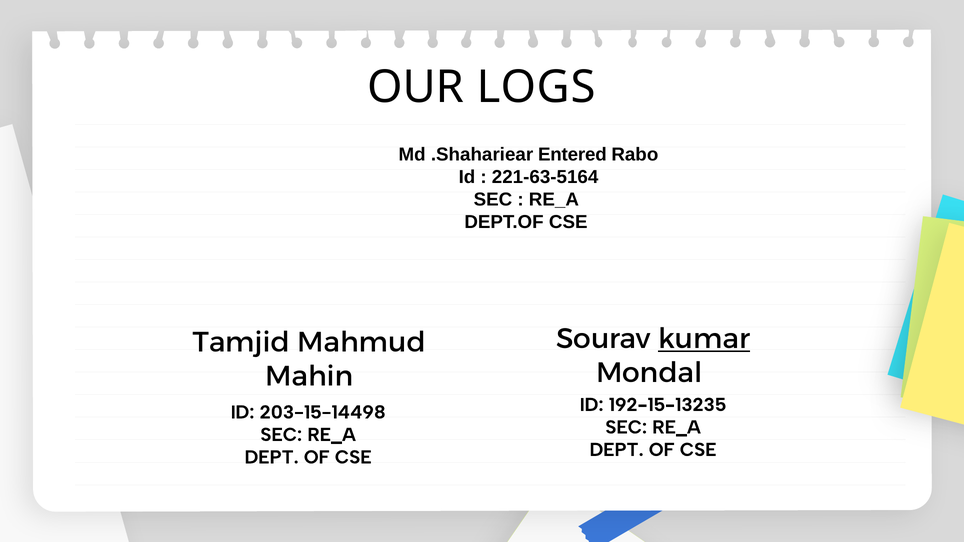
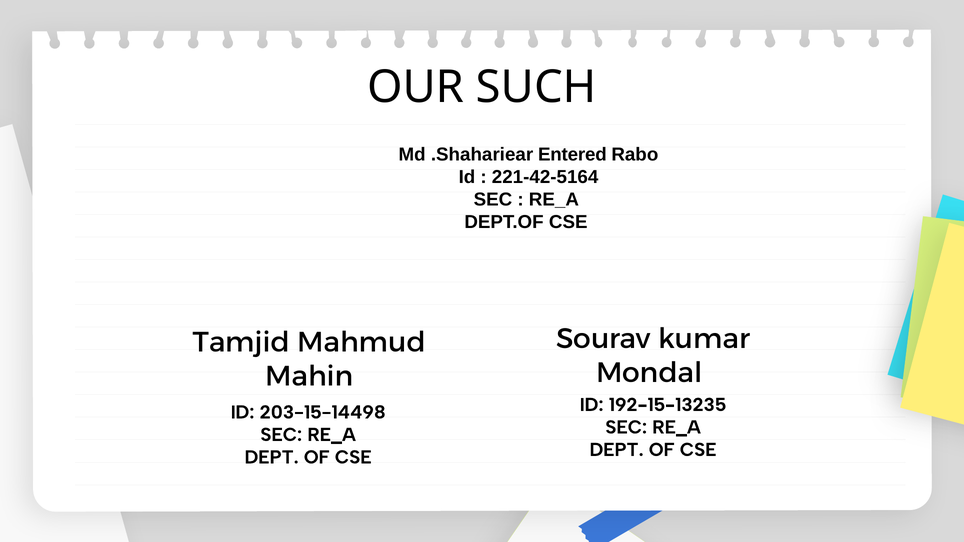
LOGS: LOGS -> SUCH (536, 87)
221-63-5164: 221-63-5164 -> 221-42-5164 (545, 177)
kumar underline: present -> none (704, 339)
